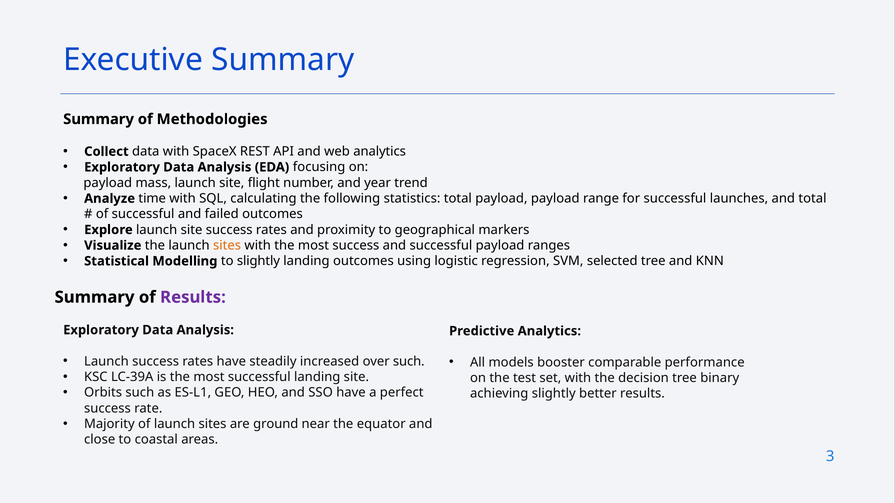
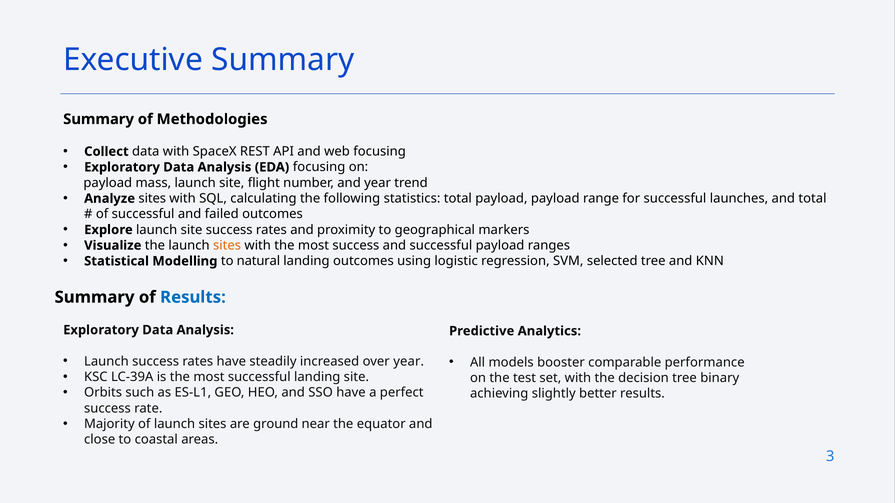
web analytics: analytics -> focusing (380, 152)
Analyze time: time -> sites (152, 199)
to slightly: slightly -> natural (258, 261)
Results colour: purple -> blue (193, 297)
over such: such -> year (409, 362)
